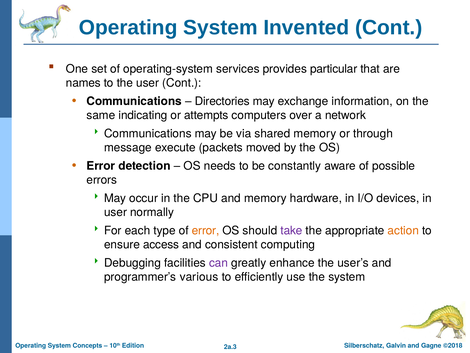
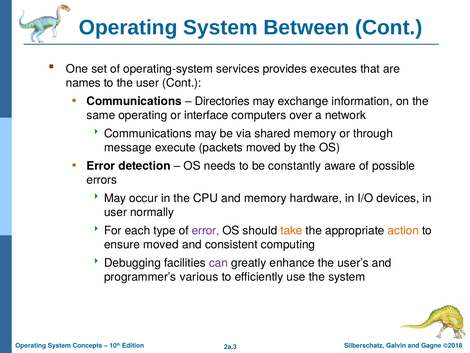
Invented: Invented -> Between (306, 28)
particular: particular -> executes (334, 69)
same indicating: indicating -> operating (143, 115)
attempts: attempts -> interface (206, 115)
error colour: orange -> purple (206, 230)
take colour: purple -> orange (291, 230)
ensure access: access -> moved (161, 244)
